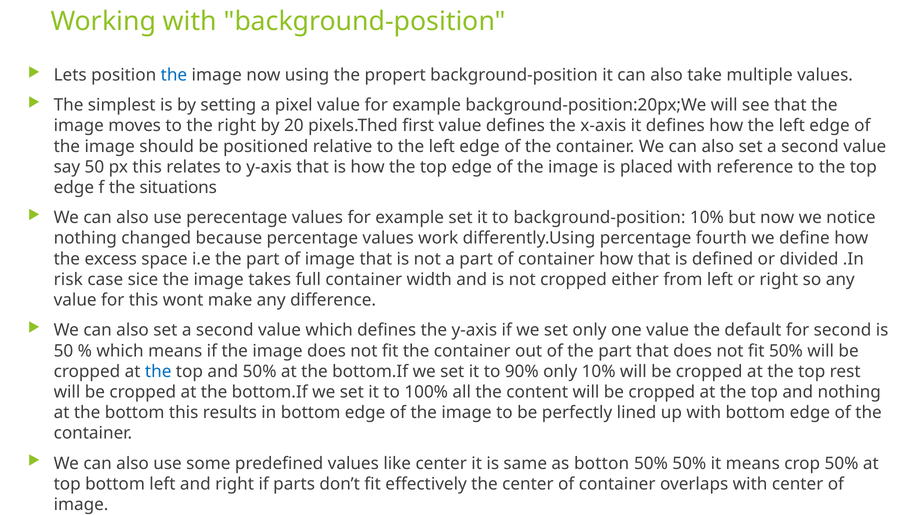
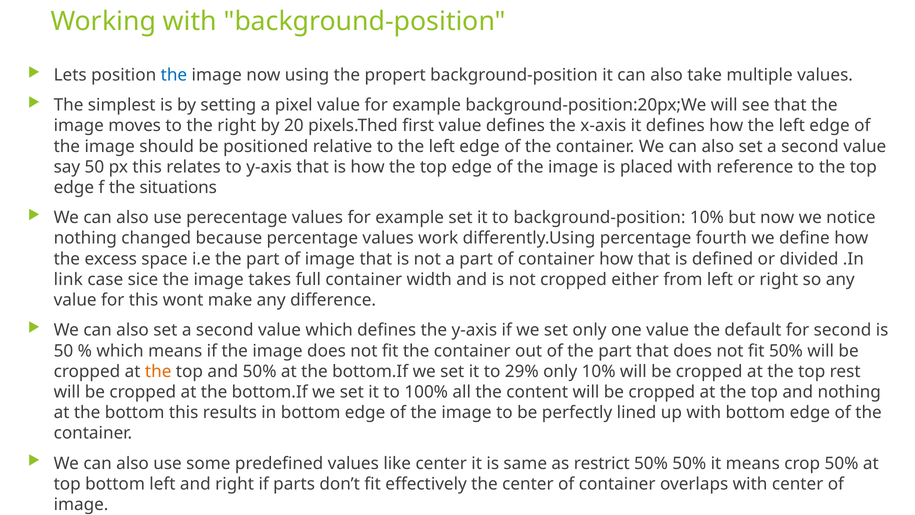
risk: risk -> link (68, 279)
the colour: blue -> orange (158, 371)
90%: 90% -> 29% (522, 371)
botton: botton -> restrict (602, 463)
